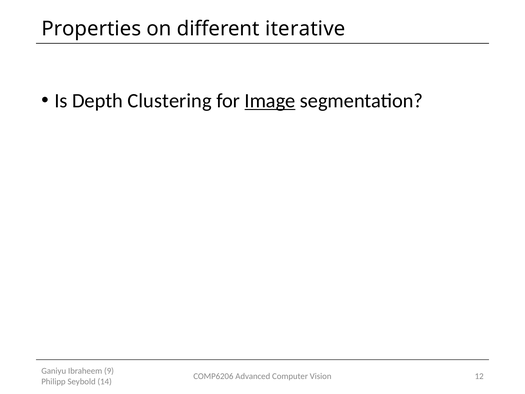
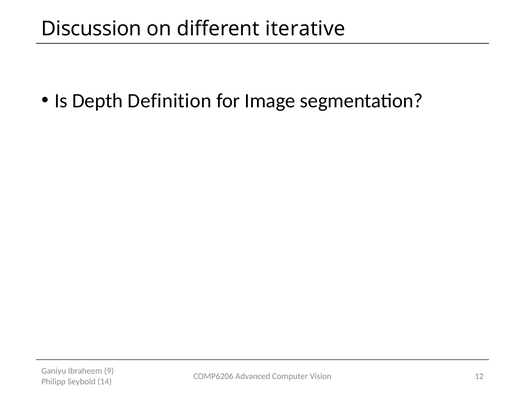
Properties: Properties -> Discussion (91, 29)
Clustering: Clustering -> Definition (170, 101)
Image underline: present -> none (270, 101)
